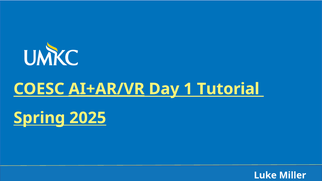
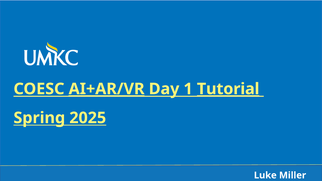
Tutorial underline: none -> present (228, 89)
